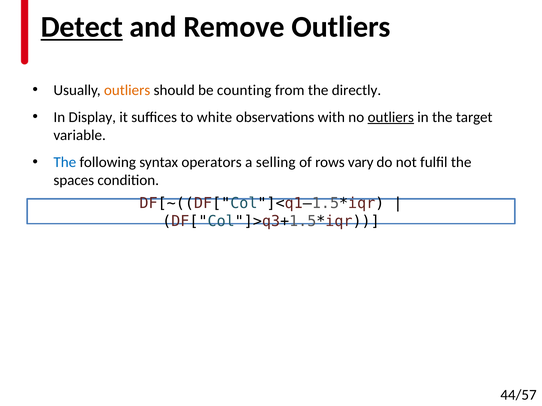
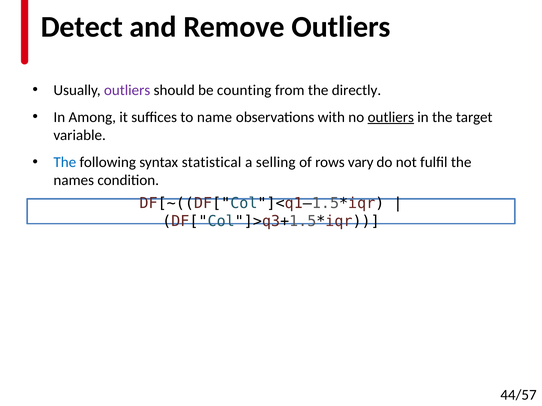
Detect underline: present -> none (82, 27)
outliers colour: orange -> purple (127, 90)
Display: Display -> Among (92, 117)
white: white -> name (214, 117)
operators: operators -> statistical (212, 162)
spaces: spaces -> names (74, 181)
